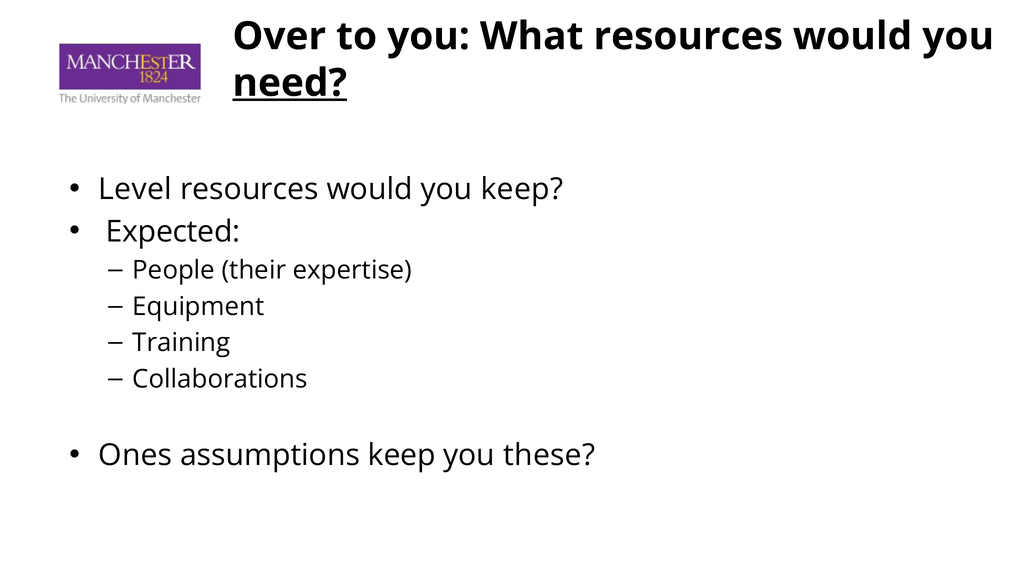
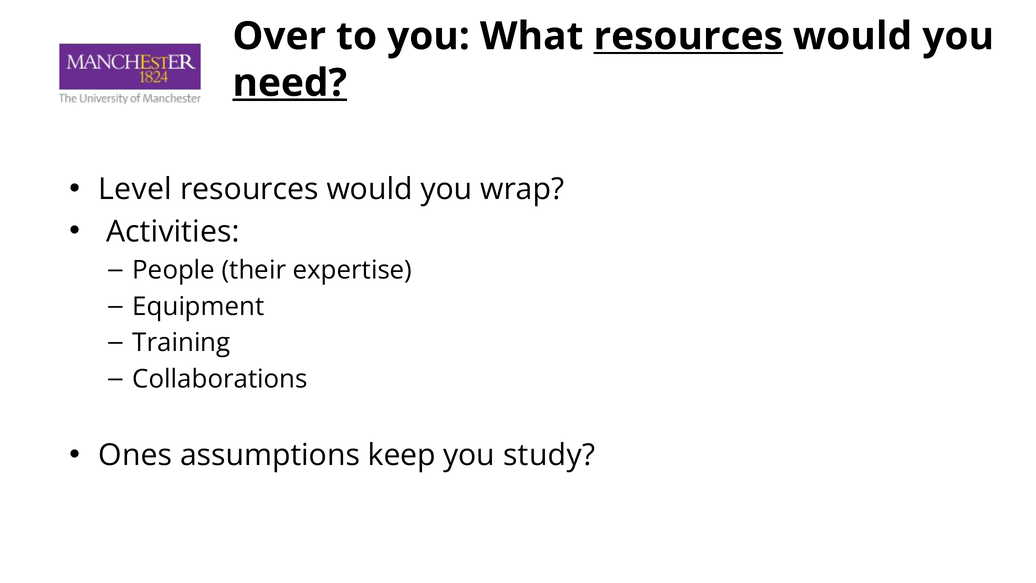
resources underline: none -> present (688, 36)
you keep: keep -> wrap (522, 189)
Expected: Expected -> Activities (173, 232)
these: these -> study (549, 455)
